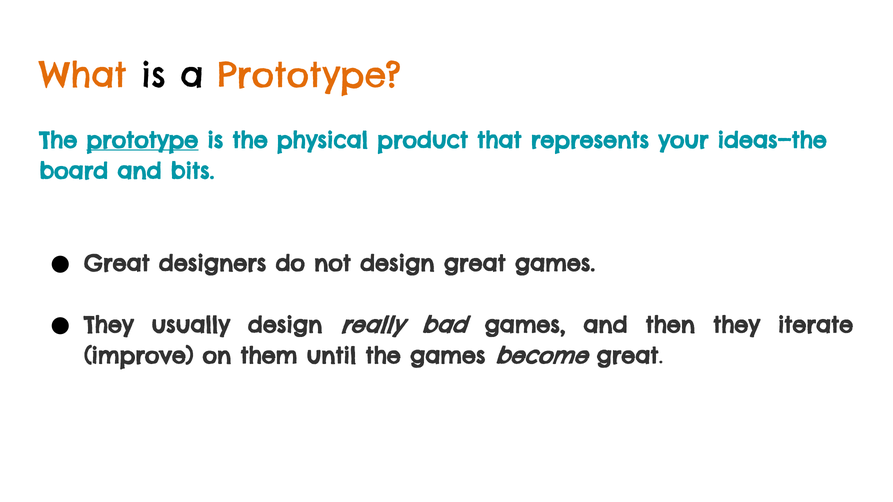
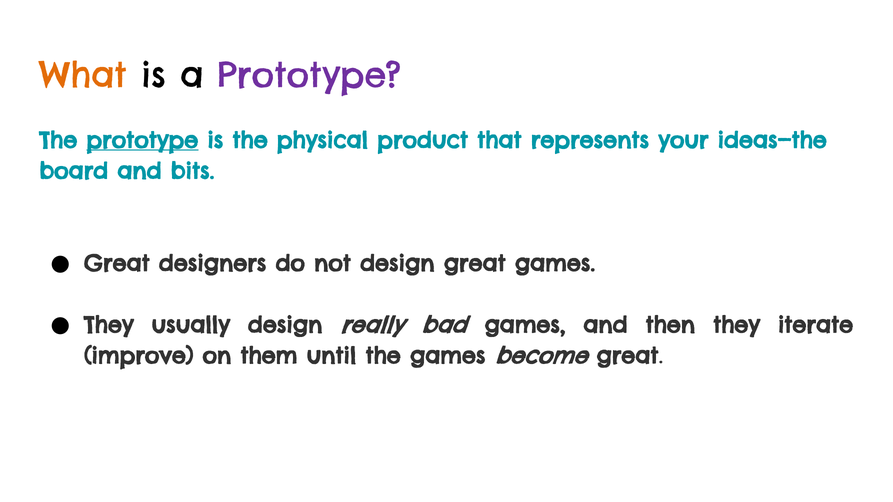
Prototype colour: orange -> purple (310, 76)
